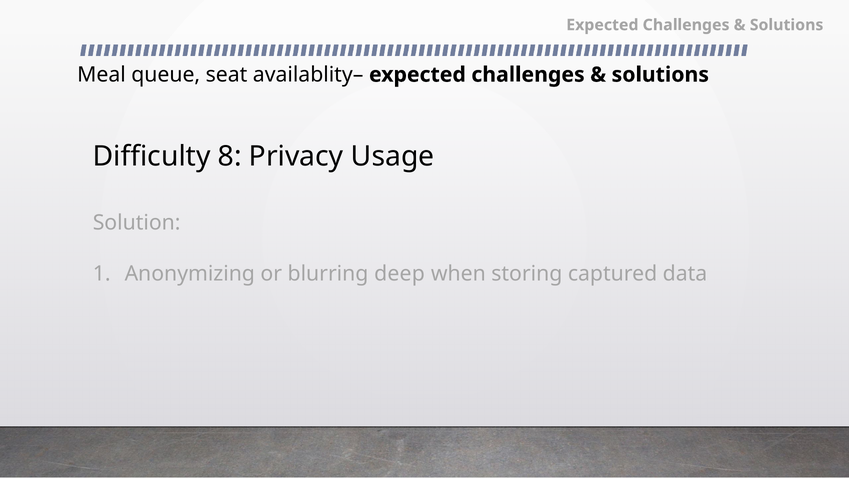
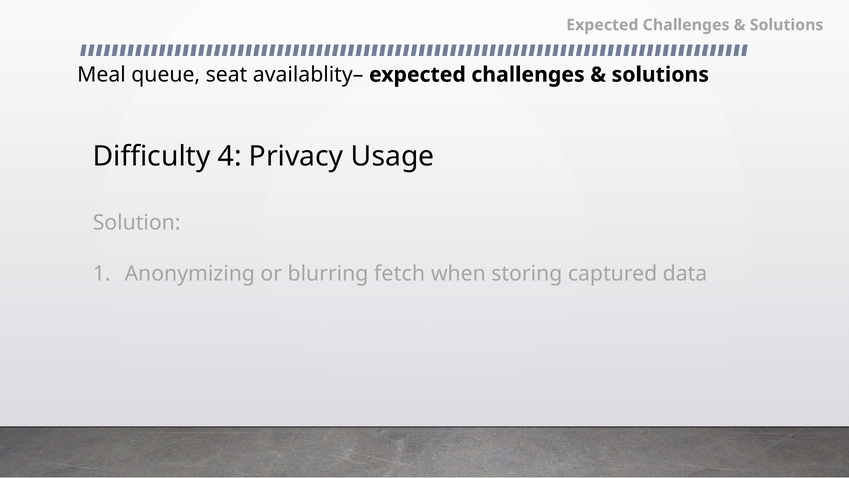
8: 8 -> 4 (230, 156)
deep: deep -> fetch (400, 273)
